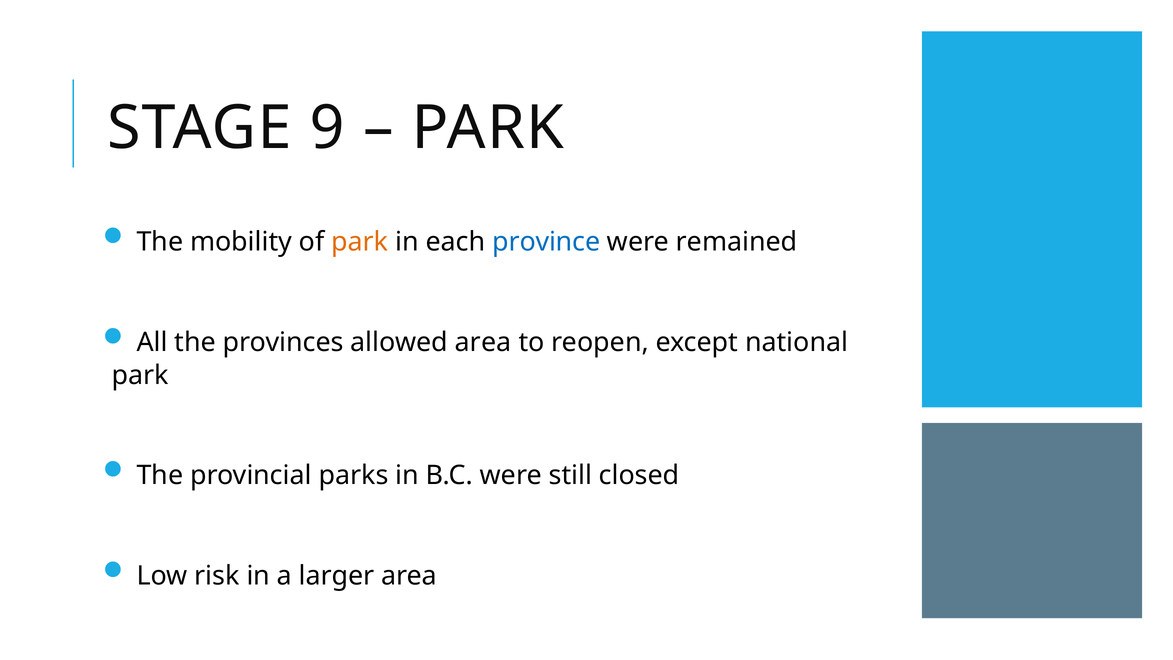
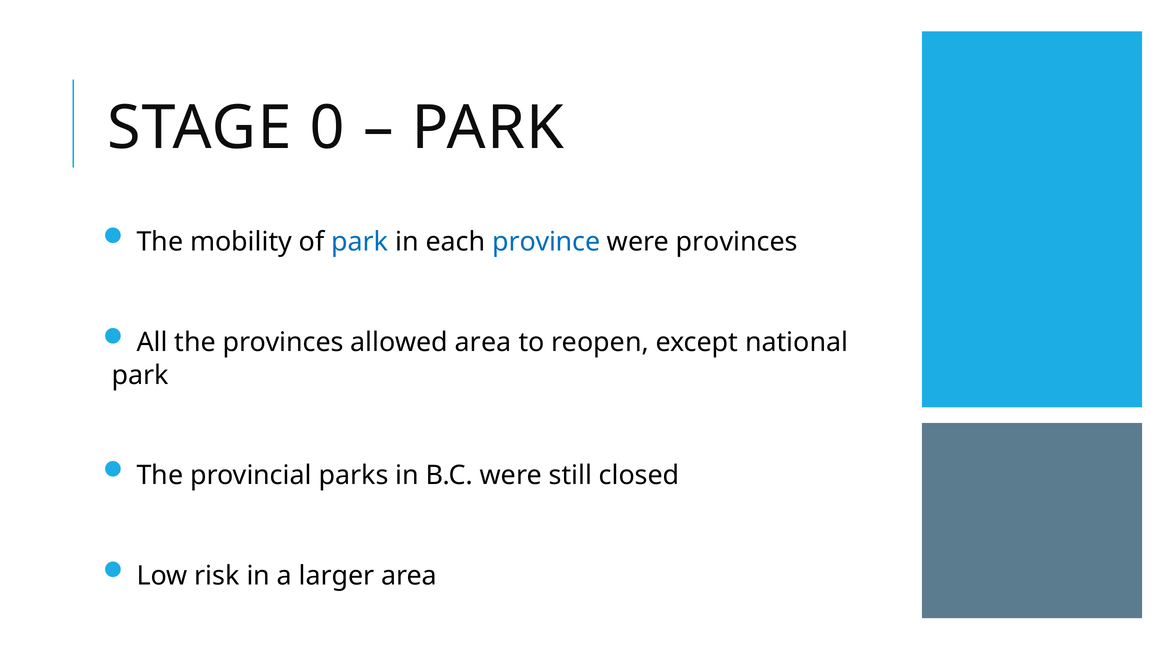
9: 9 -> 0 (327, 128)
park colour: orange -> blue (360, 242)
were remained: remained -> provinces (737, 242)
